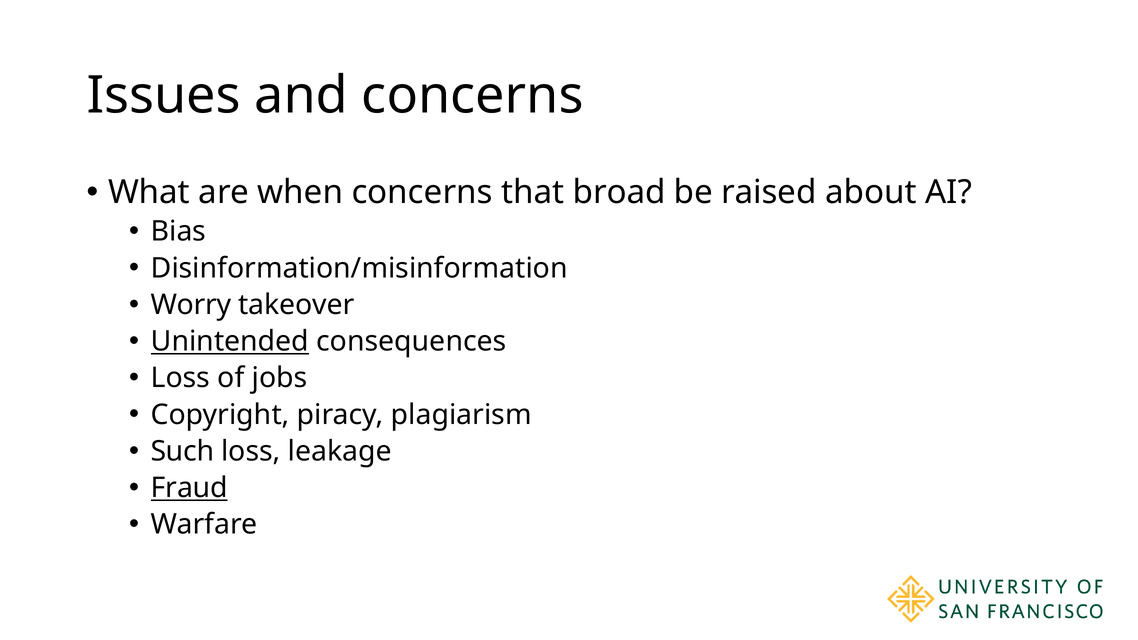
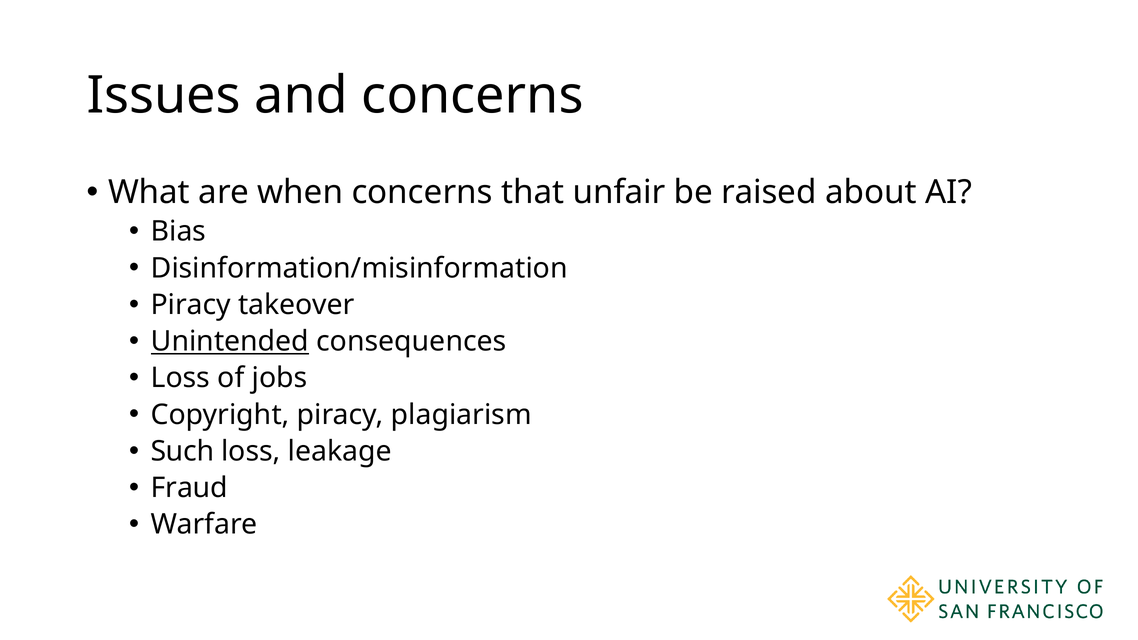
broad: broad -> unfair (619, 192)
Worry: Worry -> Piracy (191, 305)
Fraud underline: present -> none (189, 488)
